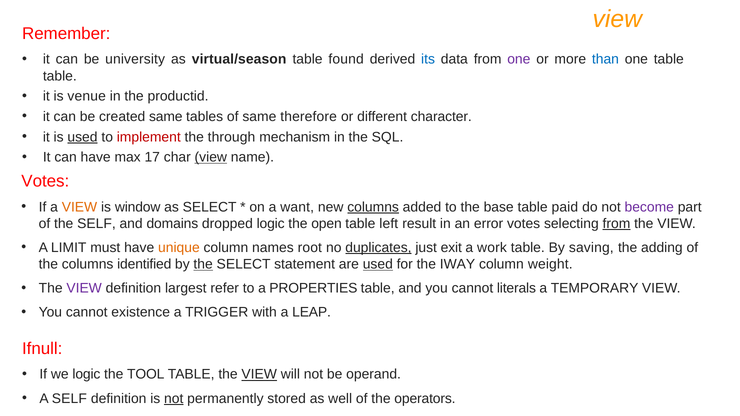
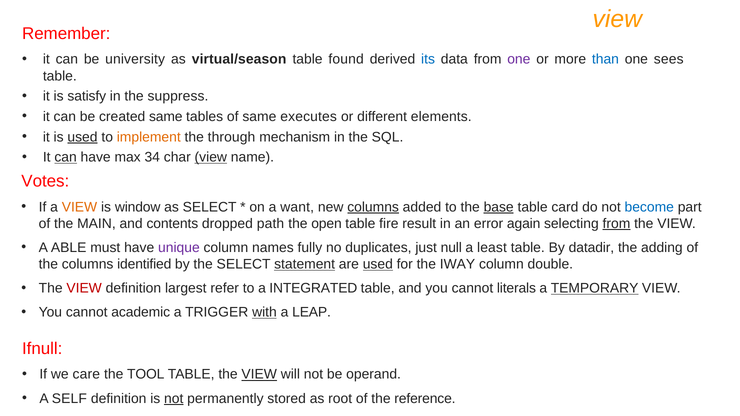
one table: table -> sees (669, 59)
venue: venue -> satisfy (87, 96)
productid: productid -> suppress (178, 96)
therefore: therefore -> executes (309, 117)
character: character -> elements (441, 117)
implement colour: red -> orange (149, 137)
can underline: none -> present (66, 157)
17: 17 -> 34 (152, 157)
base underline: none -> present (499, 207)
paid: paid -> card (565, 207)
become colour: purple -> blue (649, 207)
the SELF: SELF -> MAIN (96, 224)
domains: domains -> contents (172, 224)
dropped logic: logic -> path (270, 224)
left: left -> fire (389, 224)
error votes: votes -> again (524, 224)
LIMIT: LIMIT -> ABLE (69, 248)
unique colour: orange -> purple (179, 248)
root: root -> fully (310, 248)
duplicates underline: present -> none (378, 248)
exit: exit -> null (451, 248)
work: work -> least (492, 248)
saving: saving -> datadir (591, 248)
the underline: present -> none (203, 264)
statement underline: none -> present (305, 264)
weight: weight -> double (550, 264)
VIEW colour: purple -> red (84, 288)
PROPERTIES: PROPERTIES -> INTEGRATED (313, 288)
TEMPORARY underline: none -> present (595, 288)
existence: existence -> academic (141, 313)
with underline: none -> present (264, 313)
we logic: logic -> care (86, 375)
well: well -> root (340, 399)
operators: operators -> reference (425, 399)
